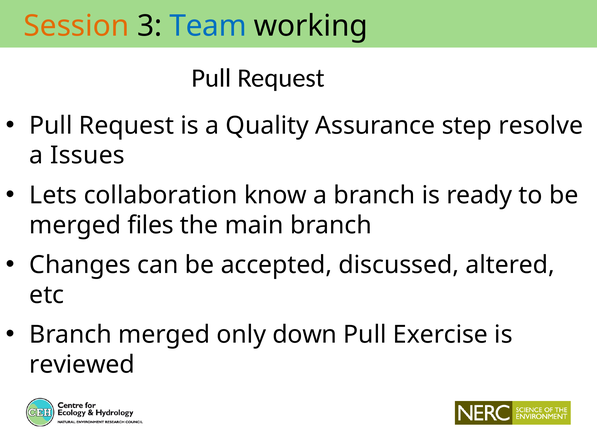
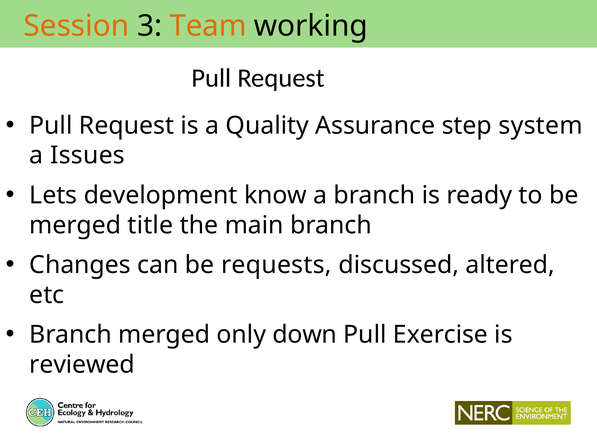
Team colour: blue -> orange (208, 26)
resolve: resolve -> system (541, 125)
collaboration: collaboration -> development (161, 195)
files: files -> title (150, 225)
accepted: accepted -> requests (276, 265)
